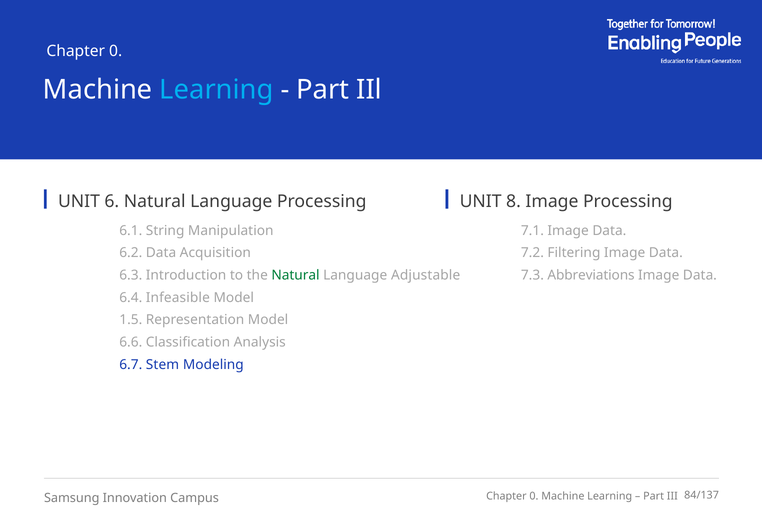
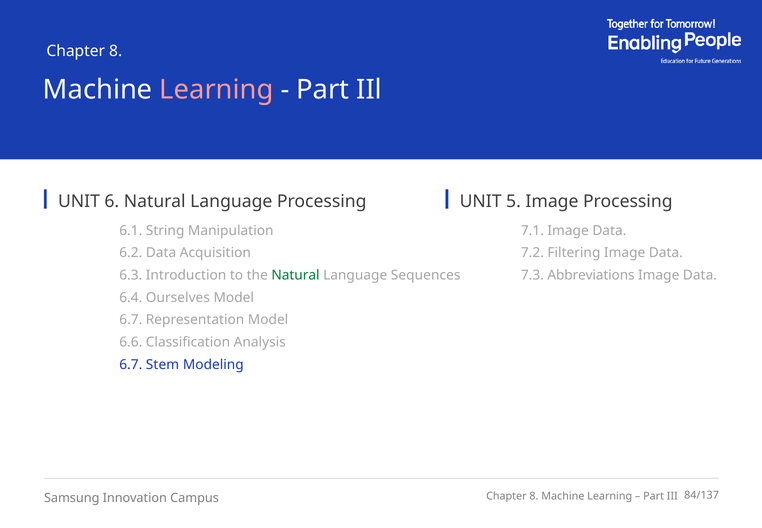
0: 0 -> 8 (116, 51)
Learning colour: light blue -> pink (216, 90)
8: 8 -> 5 (513, 201)
Adjustable: Adjustable -> Sequences (426, 275)
Infeasible: Infeasible -> Ourselves (178, 297)
1.5: 1.5 -> 6.7 (131, 320)
0: 0 -> 8 (534, 496)
